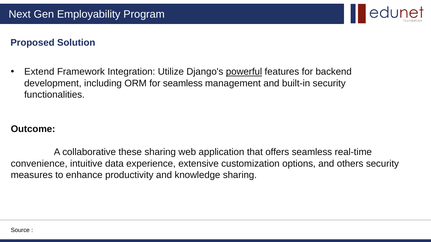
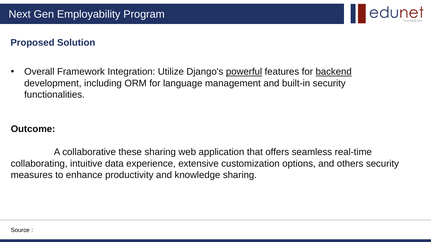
Extend: Extend -> Overall (39, 72)
backend underline: none -> present (334, 72)
for seamless: seamless -> language (183, 83)
convenience: convenience -> collaborating (39, 164)
